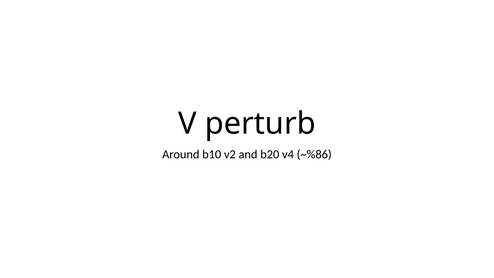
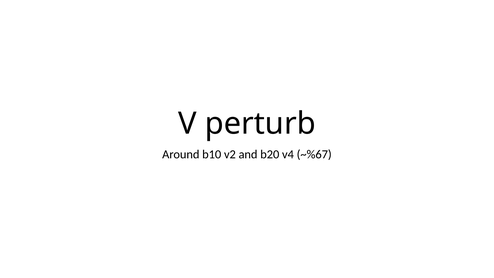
~%86: ~%86 -> ~%67 (314, 154)
